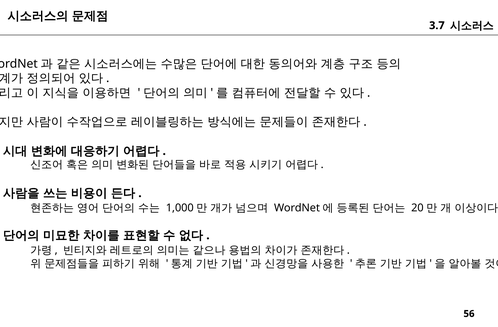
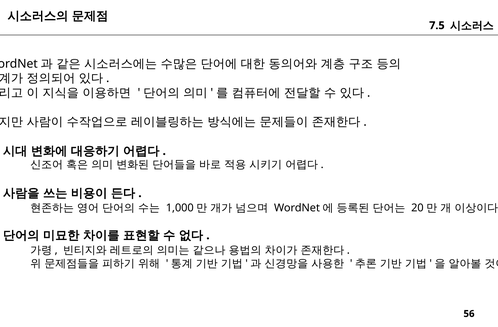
3.7: 3.7 -> 7.5 (437, 26)
